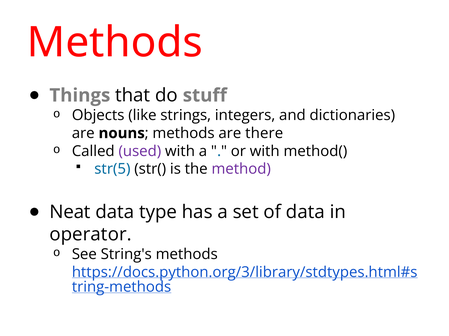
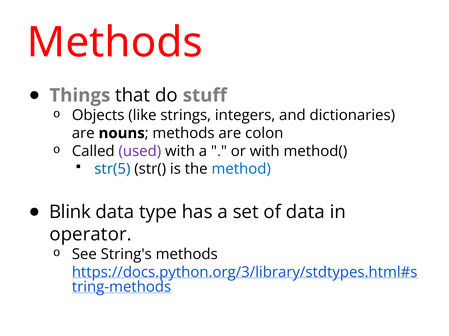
there: there -> colon (264, 134)
method colour: purple -> blue (241, 169)
Neat: Neat -> Blink (70, 212)
